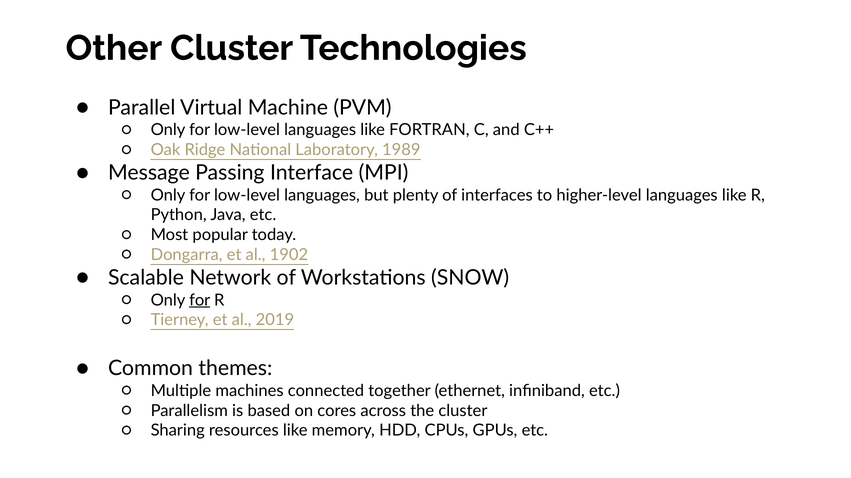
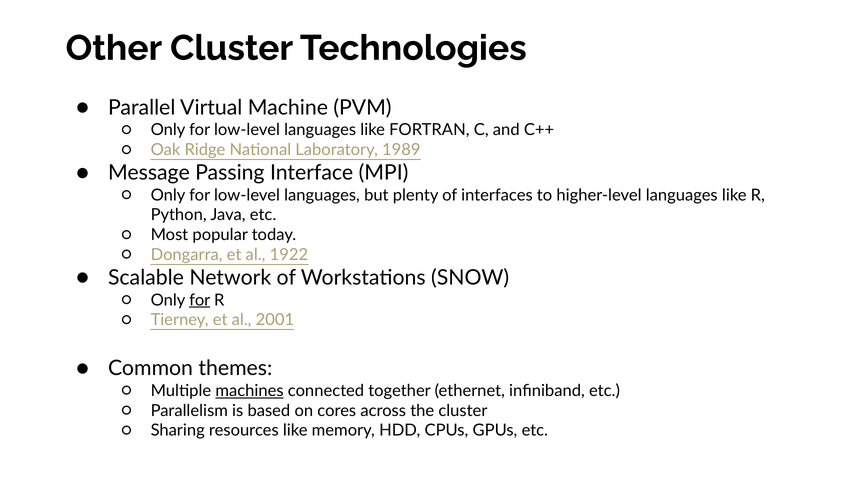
1902: 1902 -> 1922 (289, 255)
2019: 2019 -> 2001 (275, 320)
machines underline: none -> present (250, 391)
